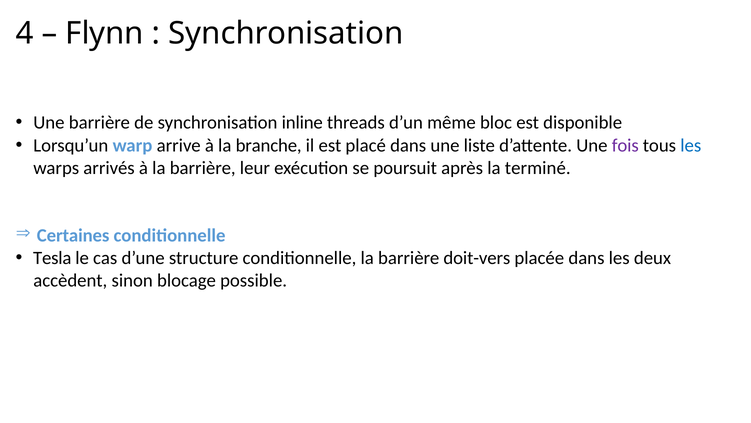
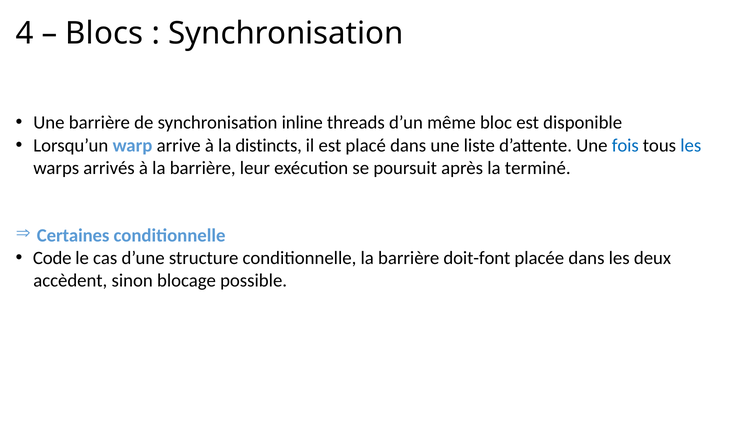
Flynn: Flynn -> Blocs (104, 34)
branche: branche -> distincts (269, 145)
fois colour: purple -> blue (625, 145)
Tesla: Tesla -> Code (52, 258)
doit-vers: doit-vers -> doit-font (477, 258)
